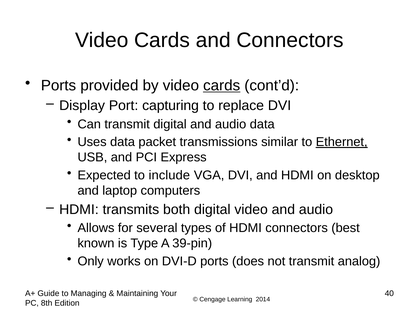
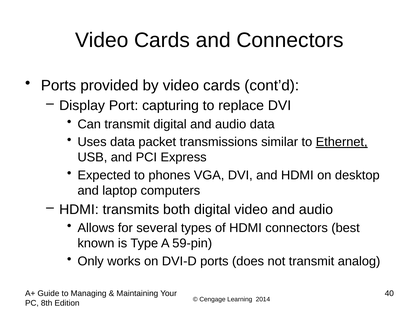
cards underline: present -> none (222, 86)
include: include -> phones (169, 175)
39-pin: 39-pin -> 59-pin (192, 244)
